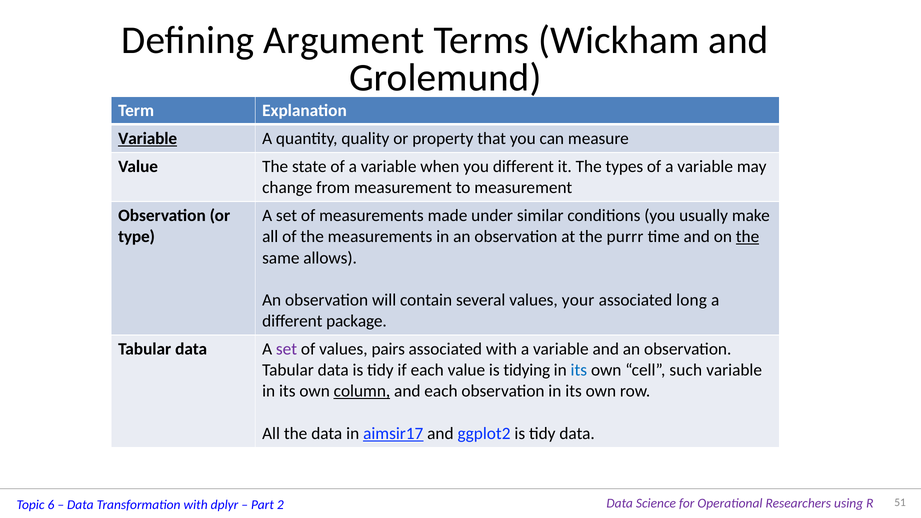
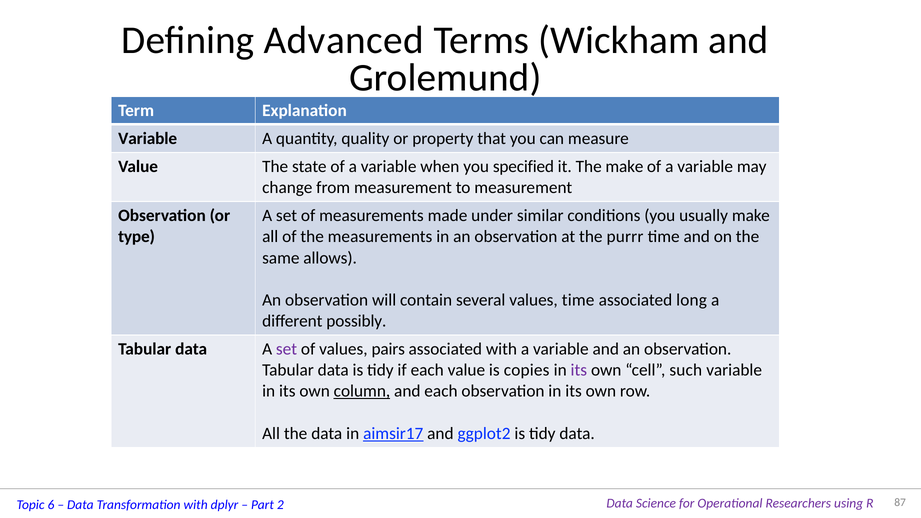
Argument: Argument -> Advanced (344, 40)
Variable underline: present -> none (148, 139)
you different: different -> specified (523, 167)
The types: types -> make (624, 167)
the underline: present -> none (748, 237)
values your: your -> time (578, 300)
package: package -> possibly (356, 321)
tidying: tidying -> copies (527, 370)
its colour: blue -> purple (579, 370)
51: 51 -> 87 (900, 503)
